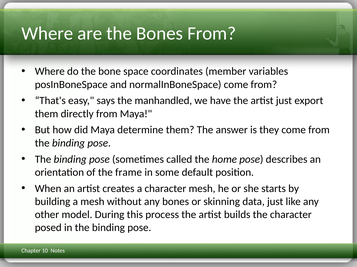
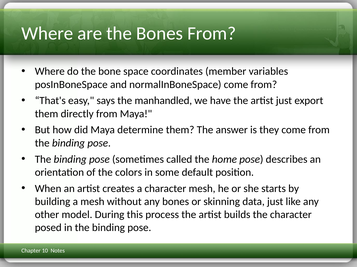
frame: frame -> colors (129, 173)
